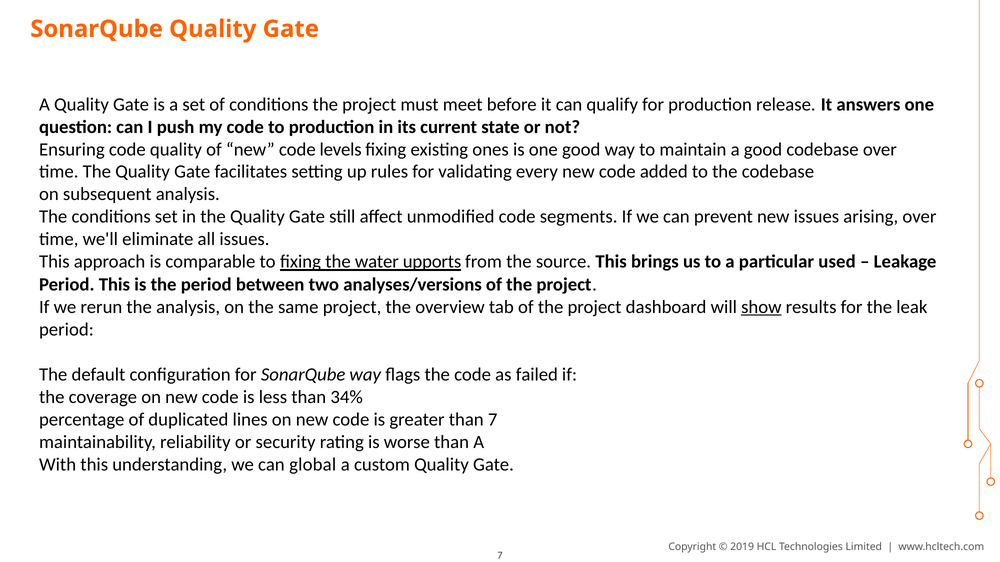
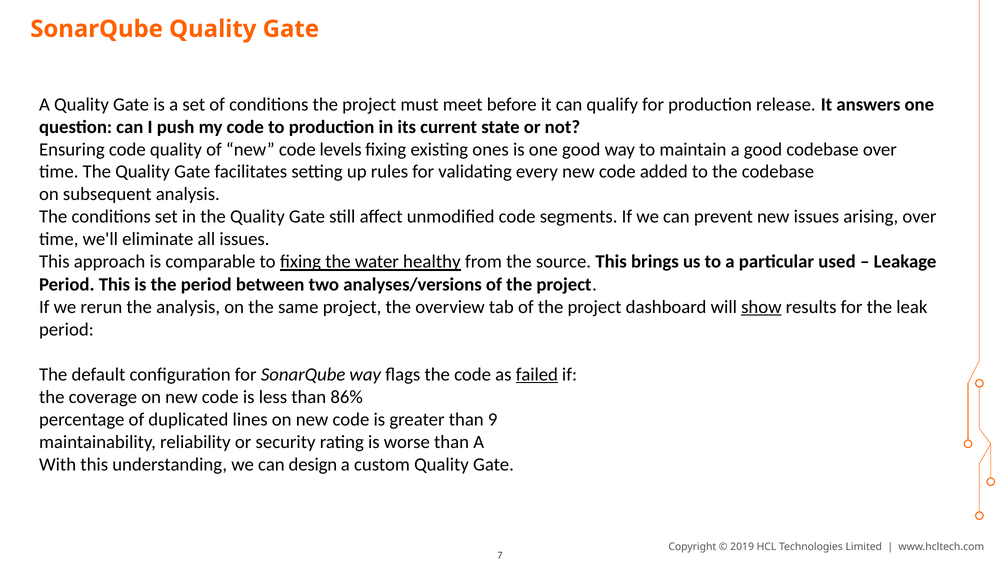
upports: upports -> healthy (432, 262)
failed underline: none -> present (537, 375)
34%: 34% -> 86% (347, 397)
than 7: 7 -> 9 (493, 420)
global: global -> design (313, 465)
